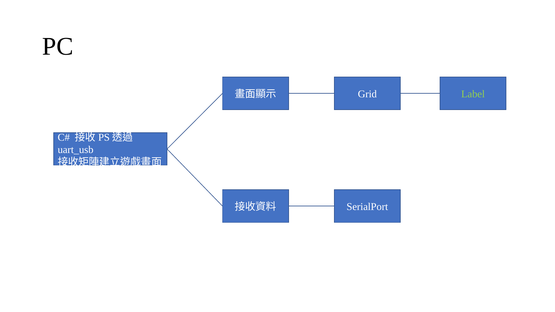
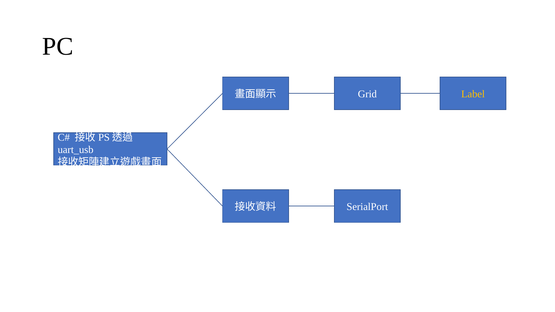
Label colour: light green -> yellow (473, 94)
